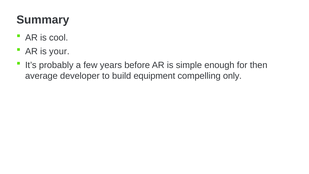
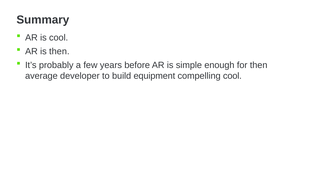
is your: your -> then (59, 51)
compelling only: only -> cool (232, 76)
